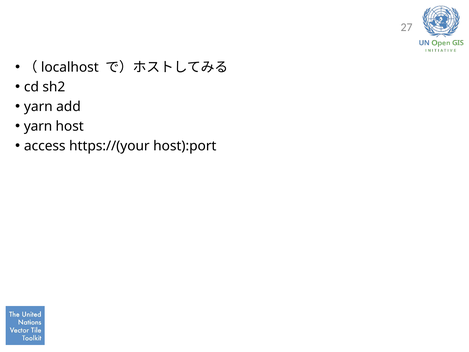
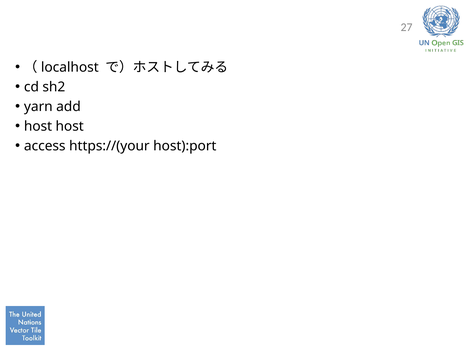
yarn: yarn -> host (38, 126)
